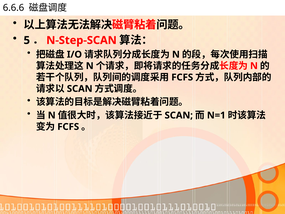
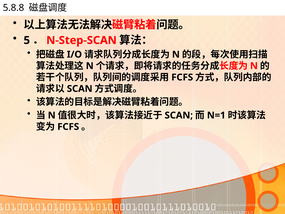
6.6.6: 6.6.6 -> 5.8.8 (13, 8)
